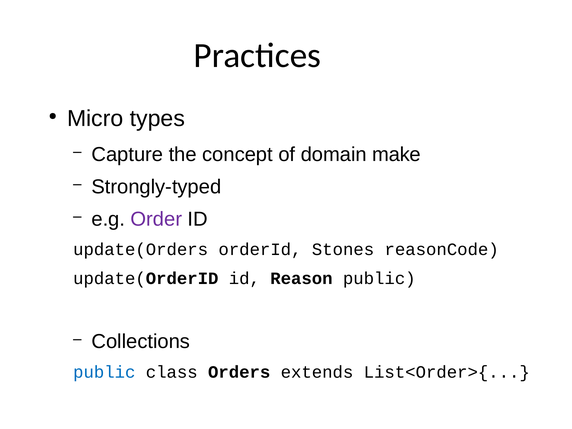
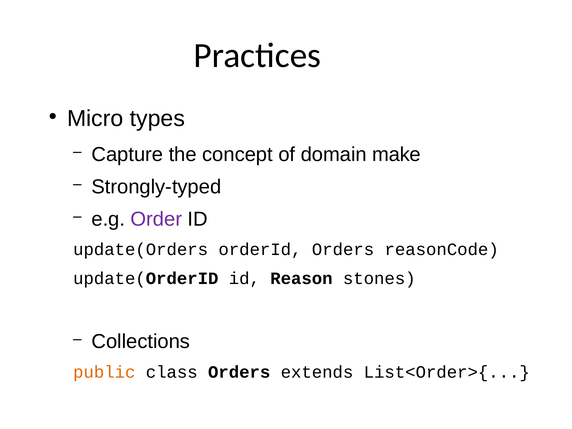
orderId Stones: Stones -> Orders (343, 249)
Reason public: public -> stones (379, 278)
public colour: blue -> orange (104, 372)
